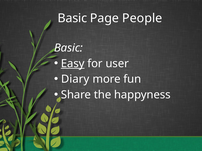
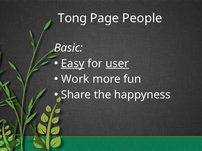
Basic: Basic -> Tong (72, 18)
user underline: none -> present (117, 64)
Diary: Diary -> Work (75, 79)
